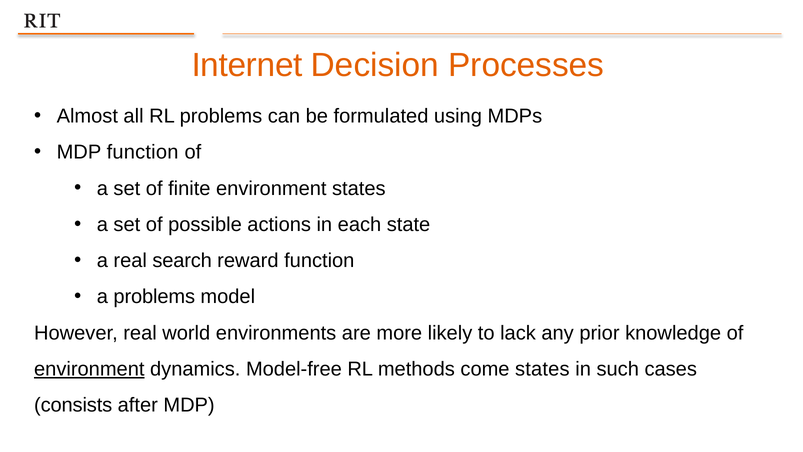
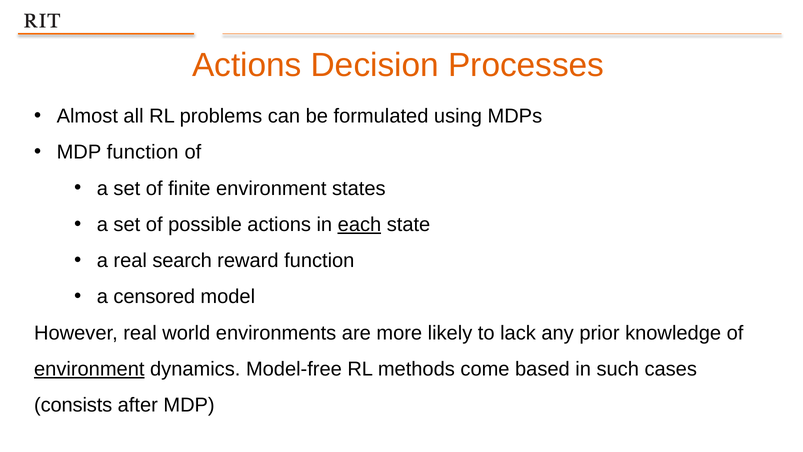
Internet: Internet -> Actions (247, 65)
each underline: none -> present (359, 224)
a problems: problems -> censored (154, 297)
come states: states -> based (542, 369)
